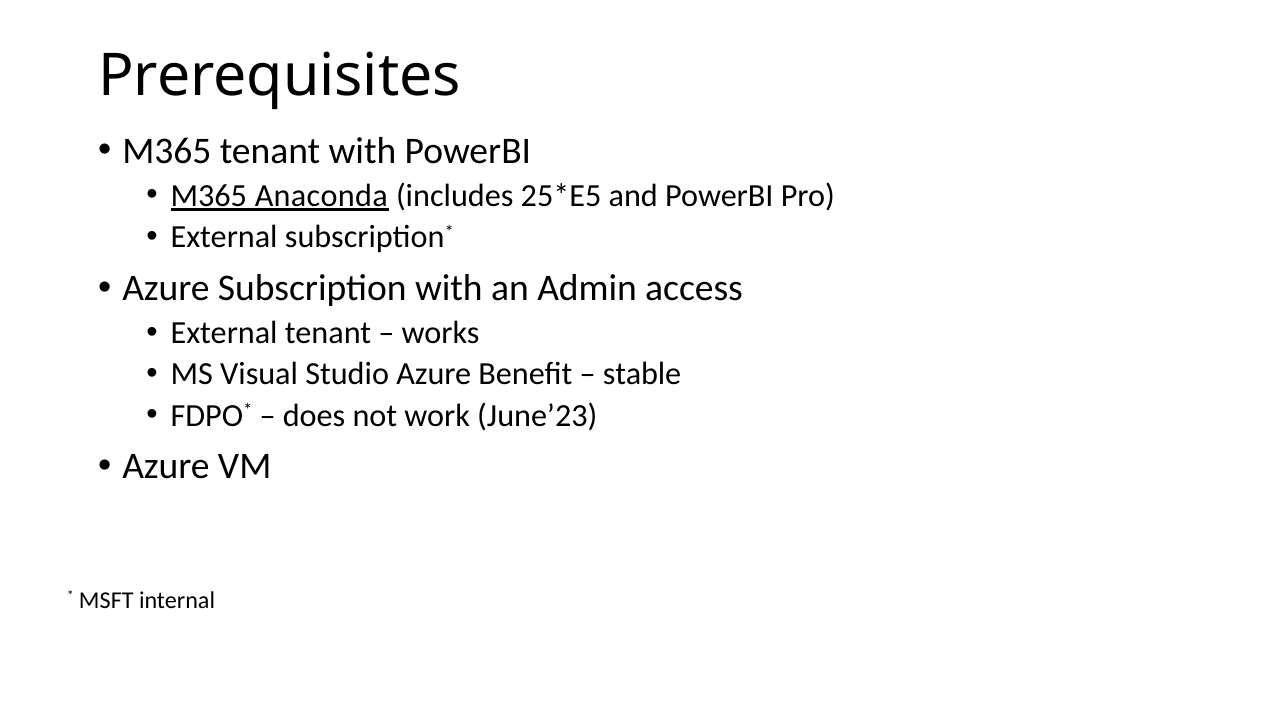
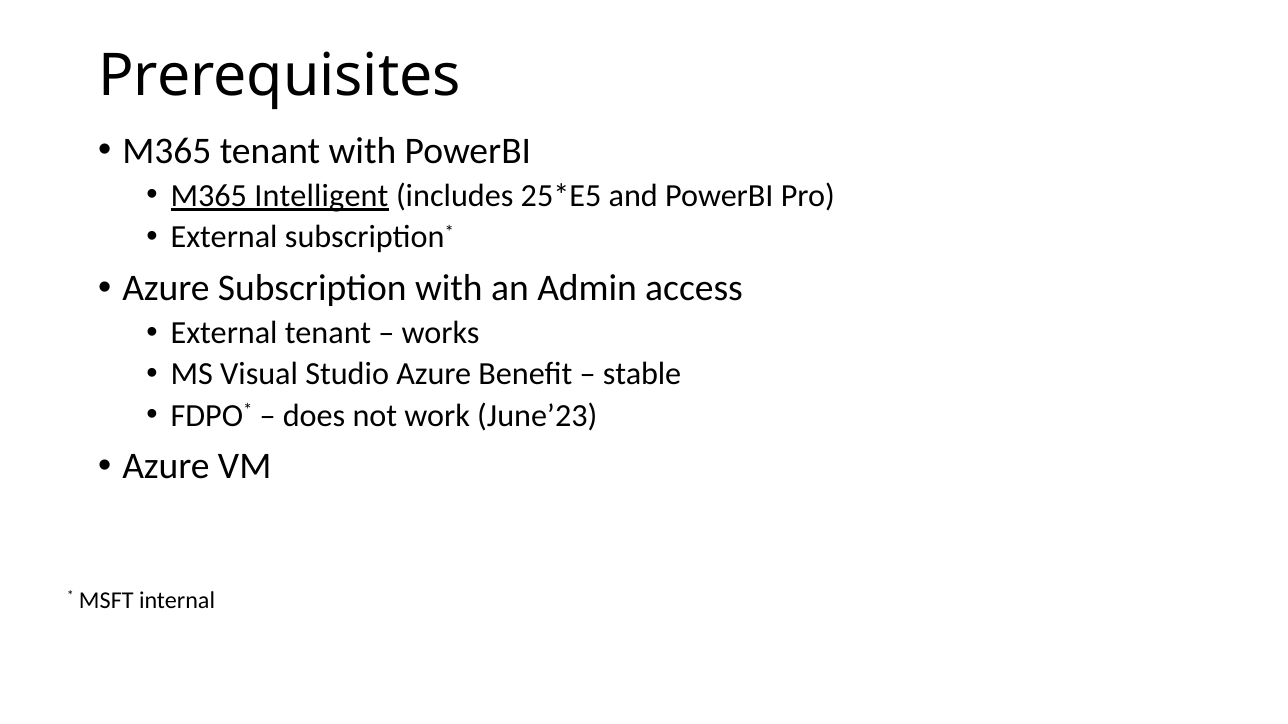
Anaconda: Anaconda -> Intelligent (321, 196)
